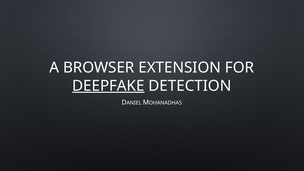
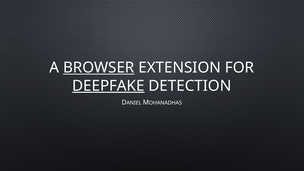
BROWSER underline: none -> present (99, 68)
